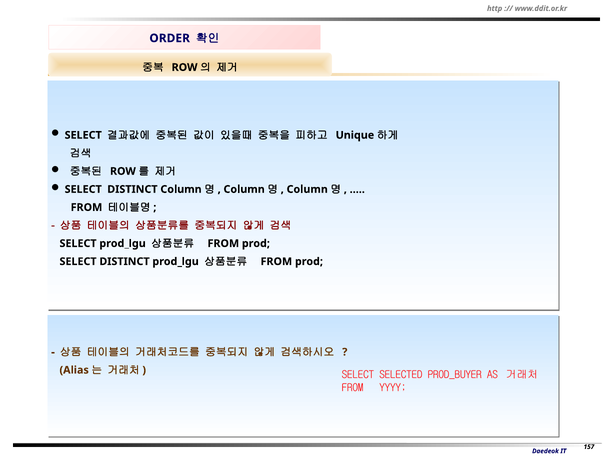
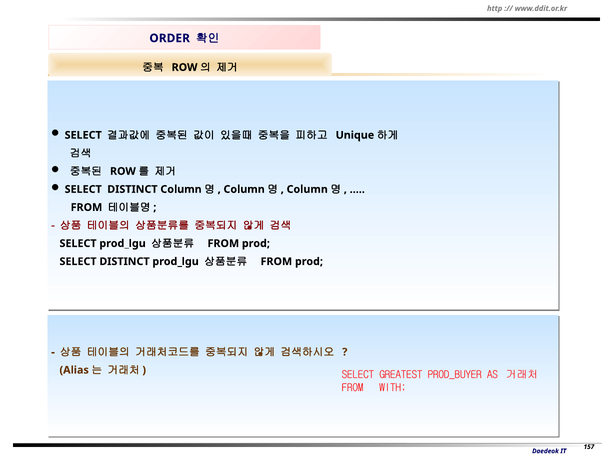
SELECTED: SELECTED -> GREATEST (401, 374)
YYYY: YYYY -> WITH (393, 387)
